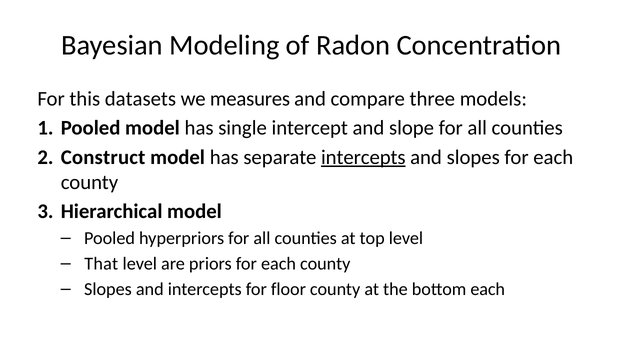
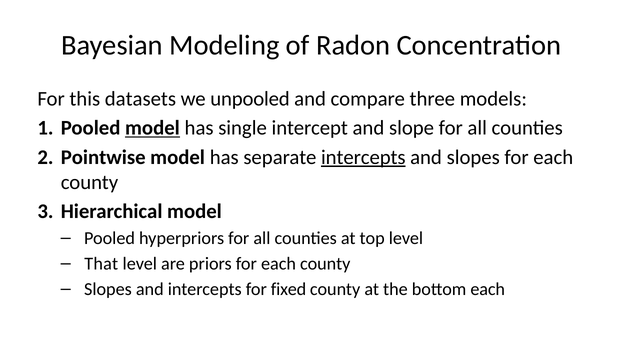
measures: measures -> unpooled (250, 99)
model underline: none -> present (152, 128)
Construct: Construct -> Pointwise (103, 157)
floor: floor -> fixed (289, 289)
